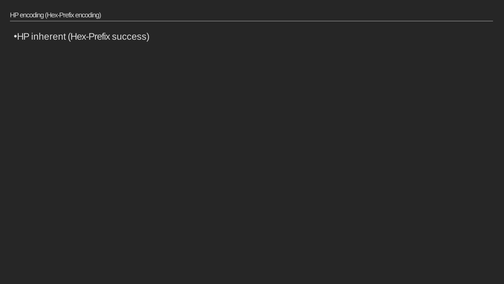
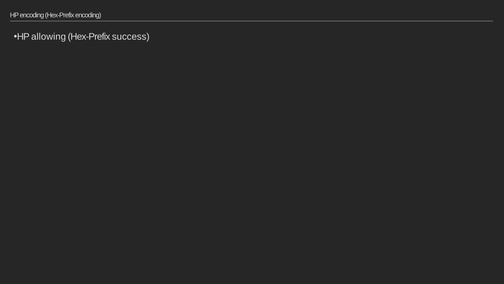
inherent: inherent -> allowing (49, 37)
